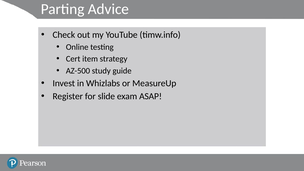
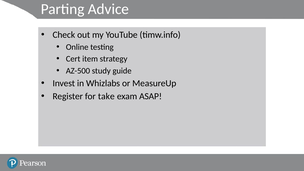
slide: slide -> take (106, 96)
